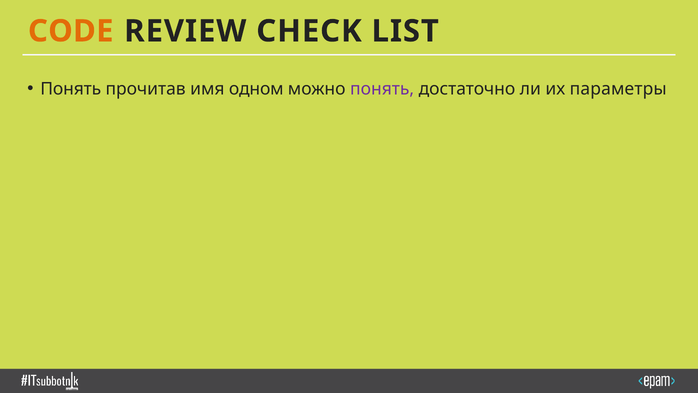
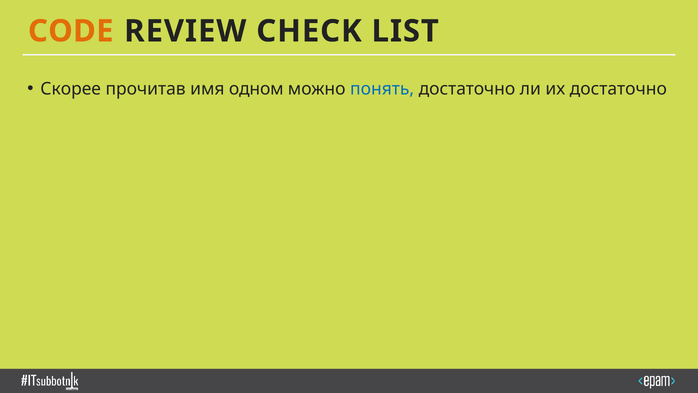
Понять: Понять -> Скорее (71, 89)
понять colour: purple -> blue (382, 89)
их параметры: параметры -> достаточно (618, 89)
